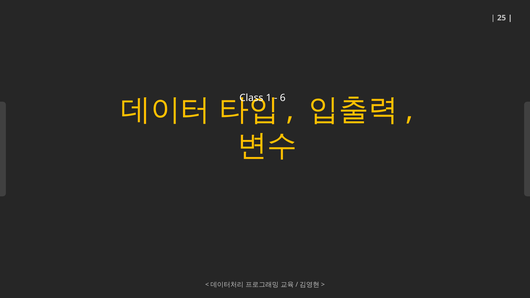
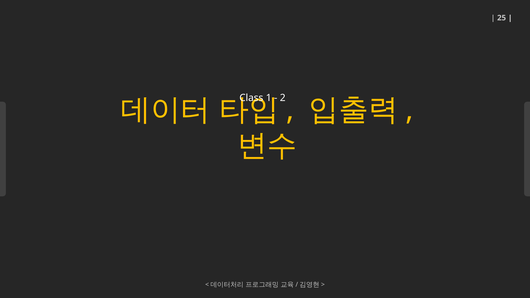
6: 6 -> 2 (283, 98)
